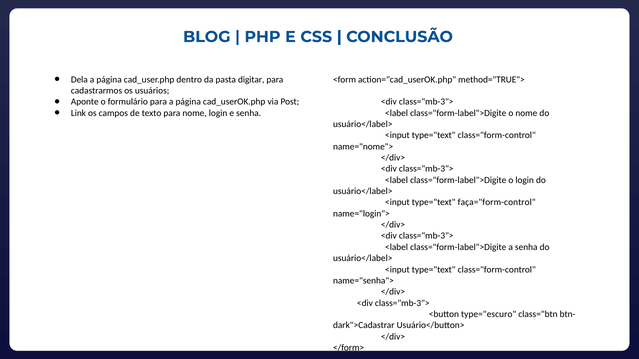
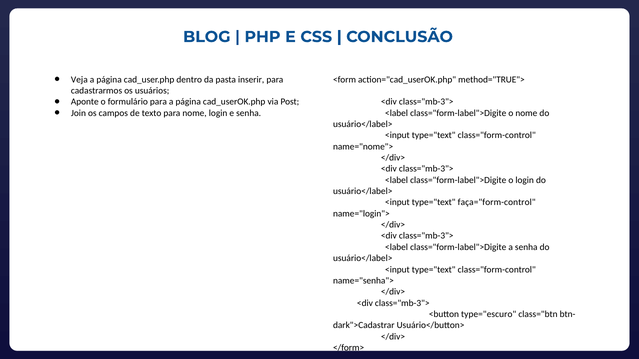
Dela: Dela -> Veja (79, 80)
digitar: digitar -> inserir (251, 80)
Link: Link -> Join (78, 113)
